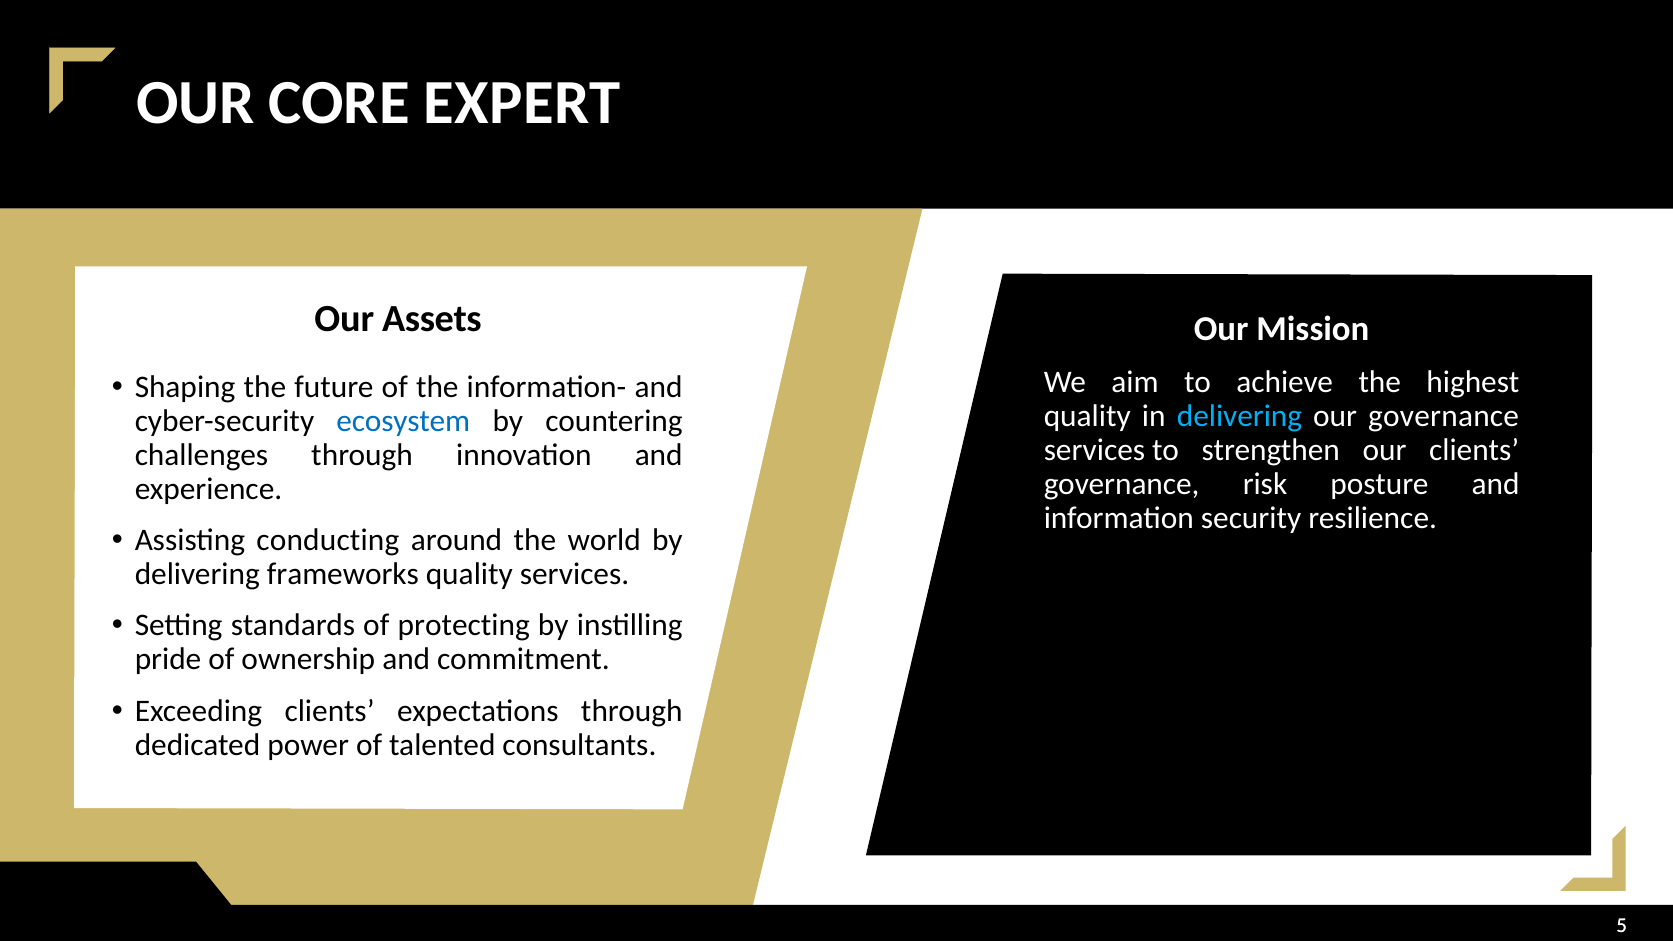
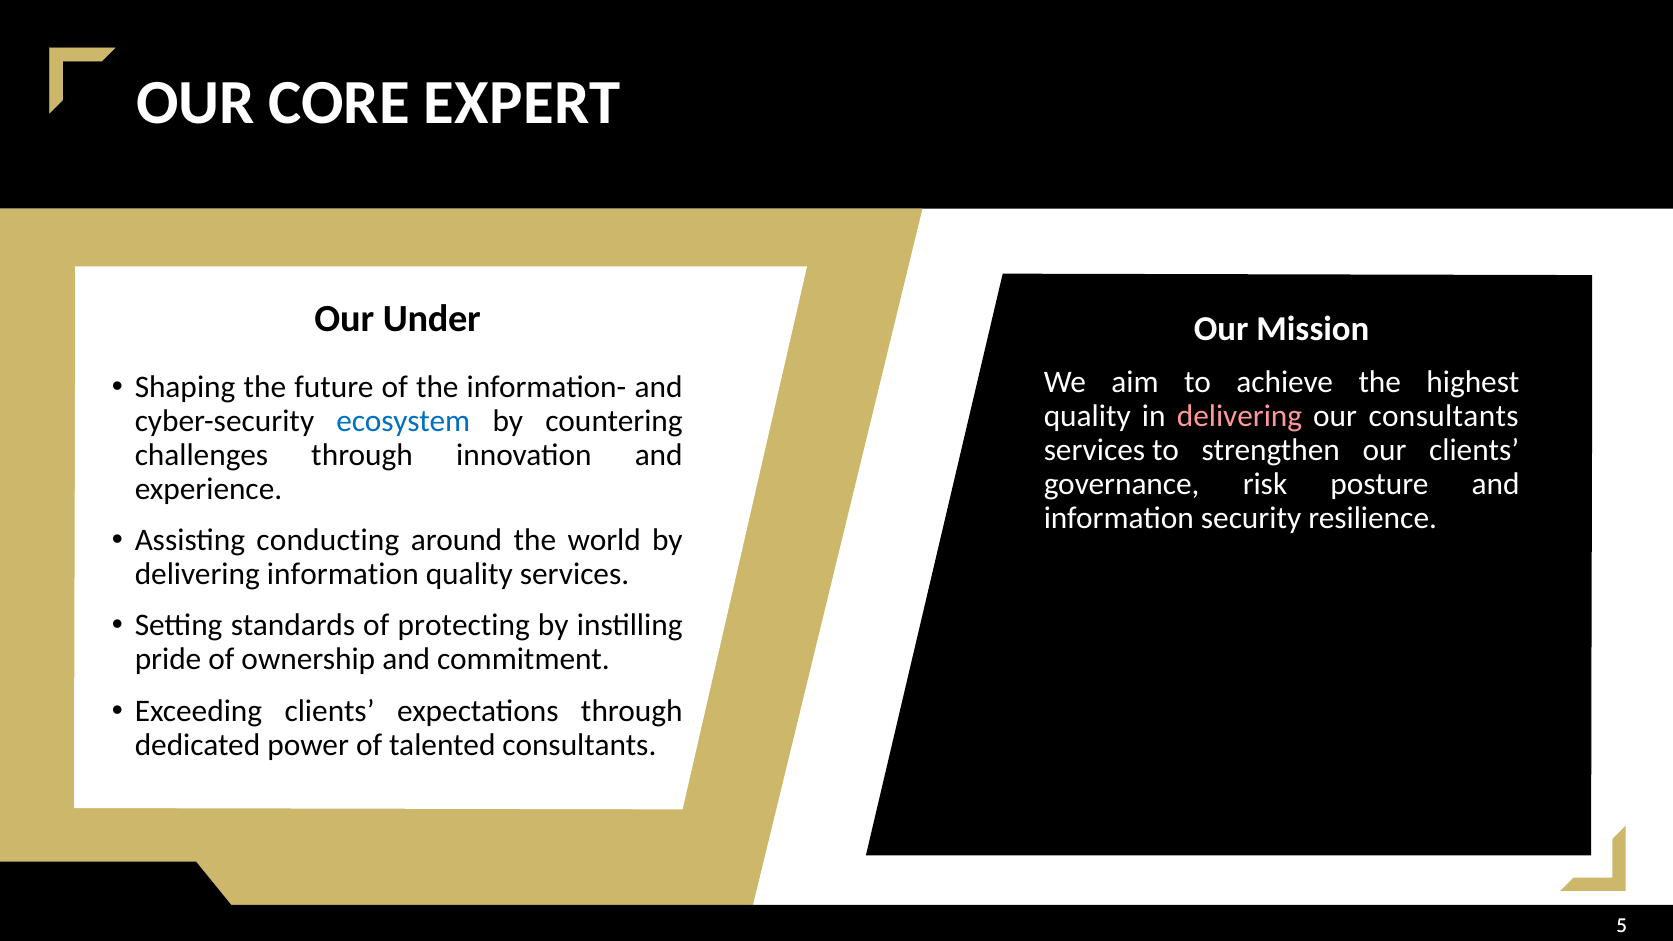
Assets: Assets -> Under (432, 318)
delivering colour: light blue -> pink (1239, 416)
our governance: governance -> consultants (1444, 416)
delivering frameworks: frameworks -> information (343, 574)
